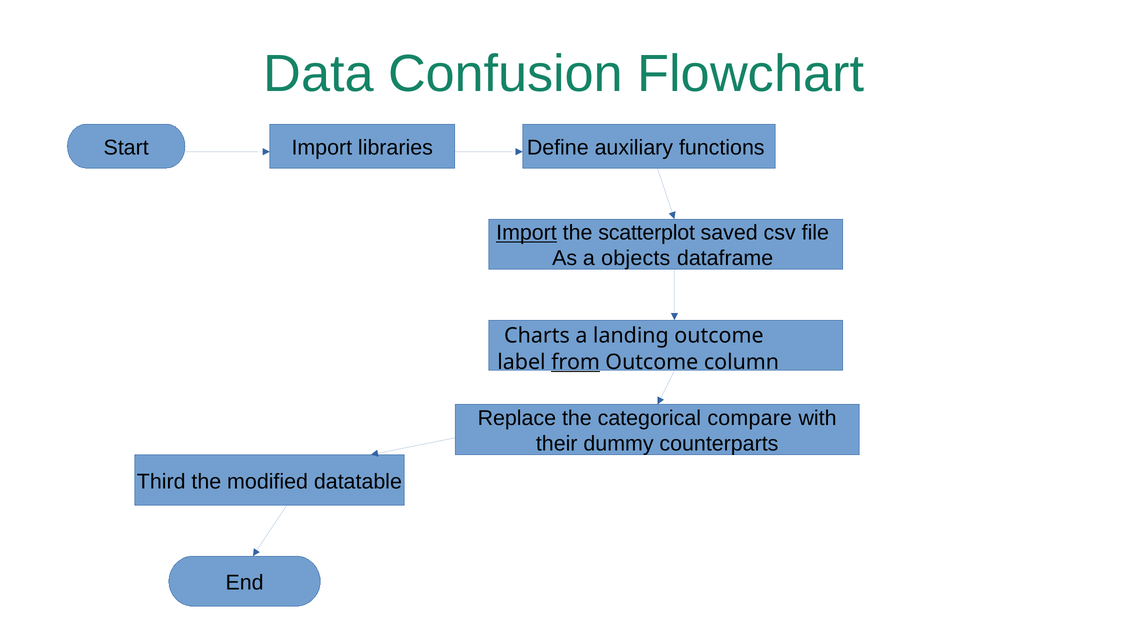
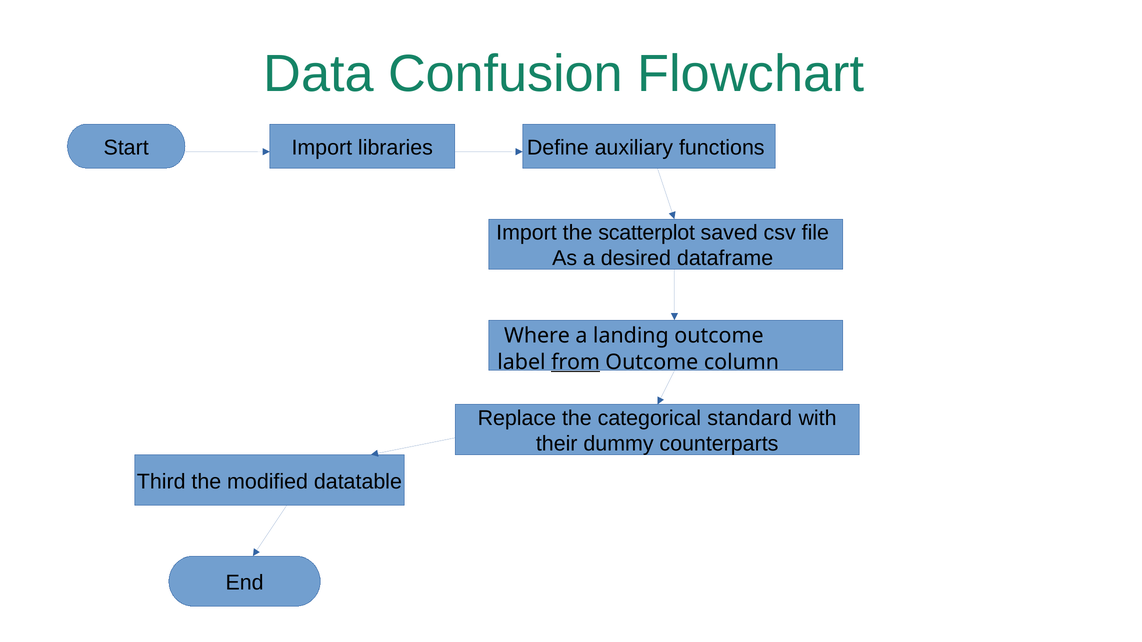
Import underline: present -> none (527, 233)
objects: objects -> desired (636, 259)
Charts: Charts -> Where (537, 336)
compare: compare -> standard (750, 418)
